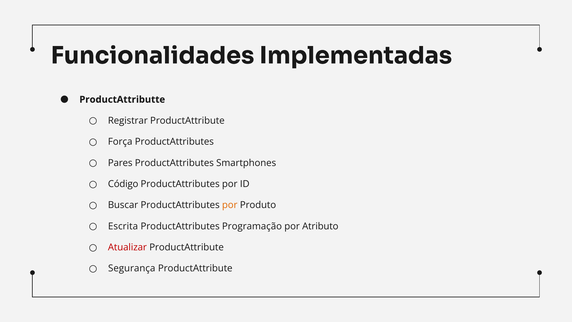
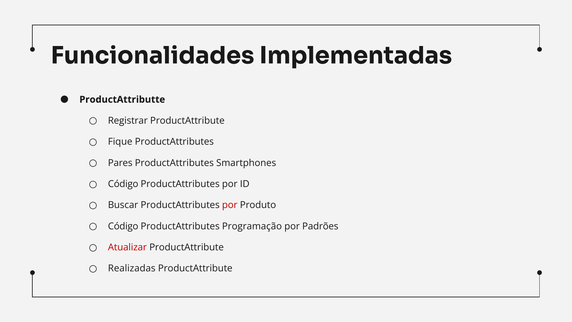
Força: Força -> Fique (120, 142)
por colour: orange -> red (230, 205)
Escrita: Escrita -> Código (123, 226)
Atributo: Atributo -> Padrões (320, 226)
Segurança: Segurança -> Realizadas (132, 268)
